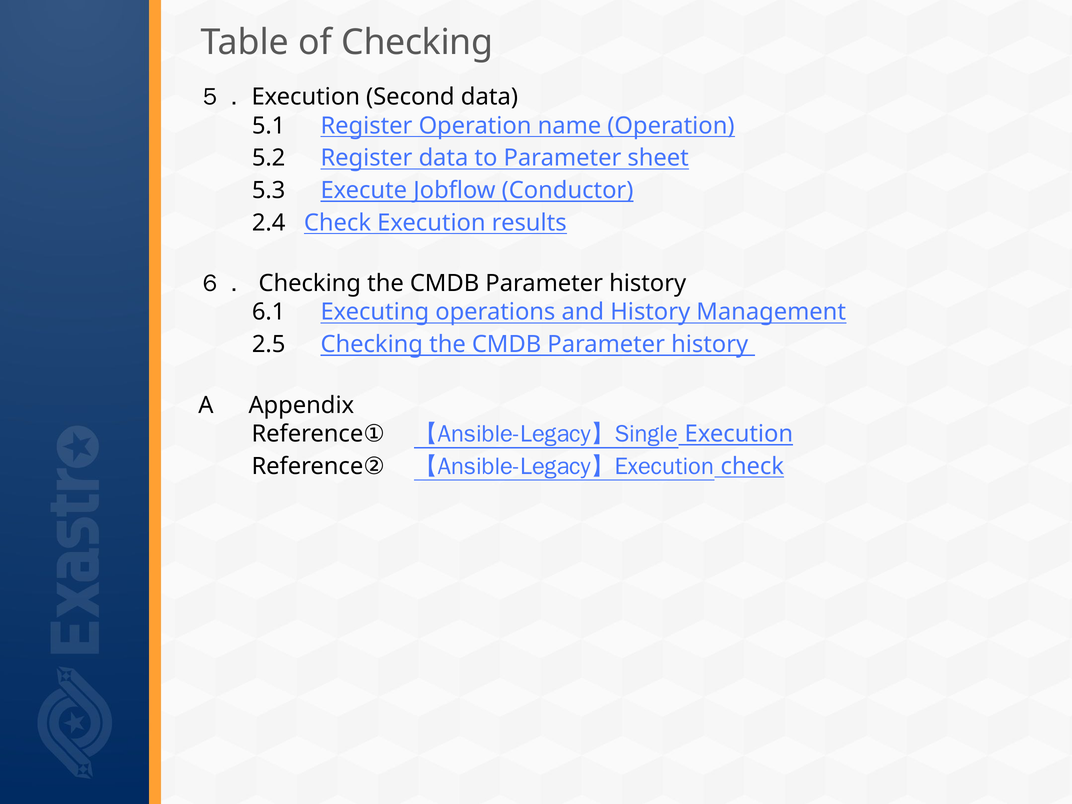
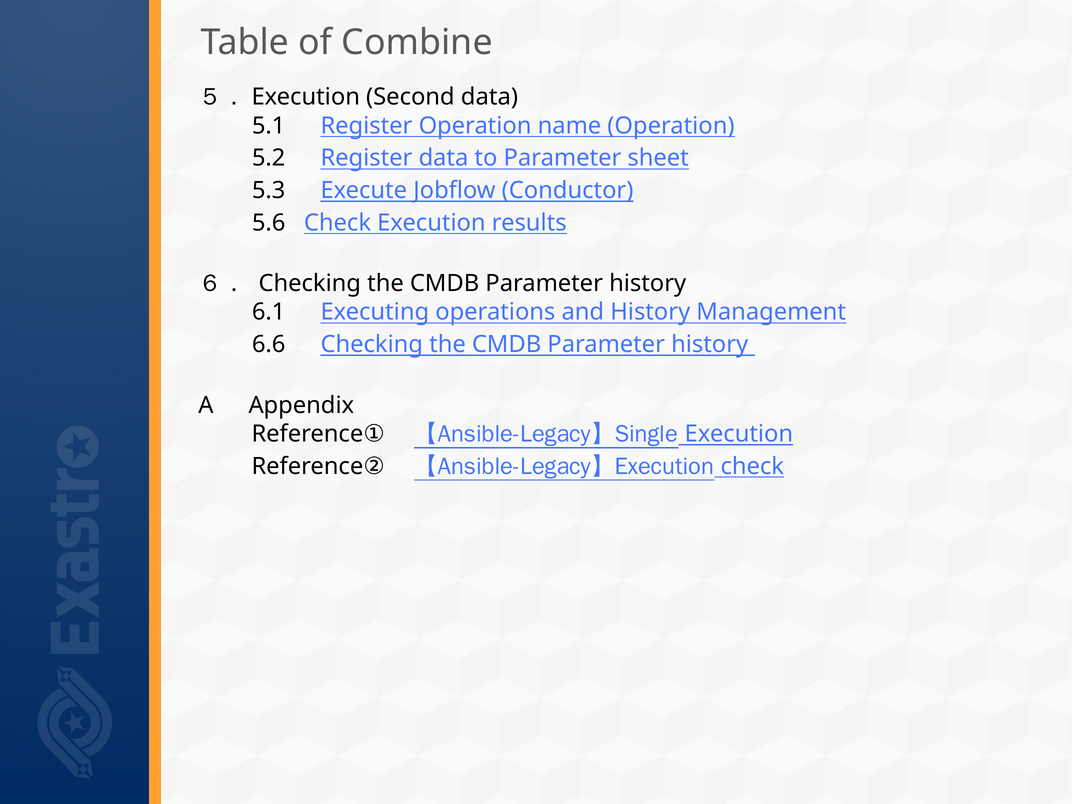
of Checking: Checking -> Combine (417, 42)
2.4: 2.4 -> 5.6 (269, 223)
2.5: 2.5 -> 6.6 (269, 344)
